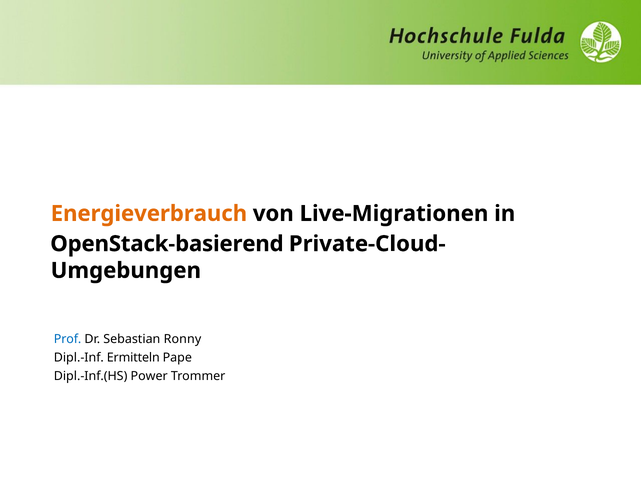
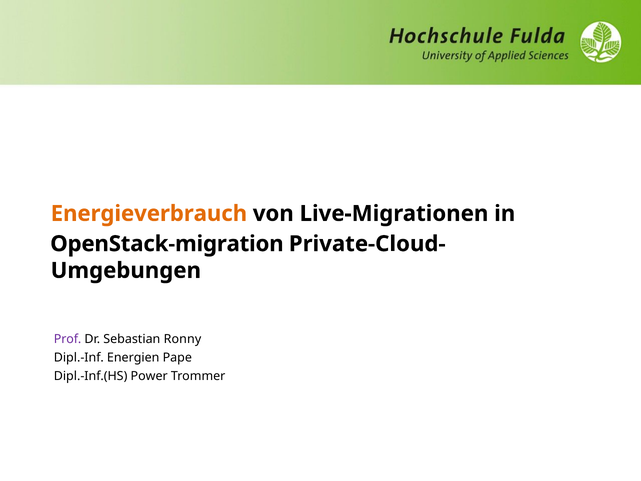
OpenStack-basierend: OpenStack-basierend -> OpenStack-migration (167, 244)
Prof colour: blue -> purple (68, 339)
Ermitteln: Ermitteln -> Energien (133, 357)
